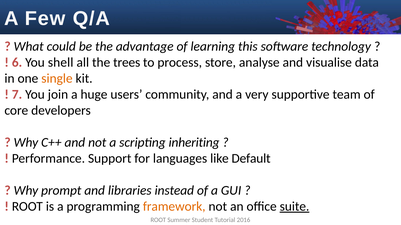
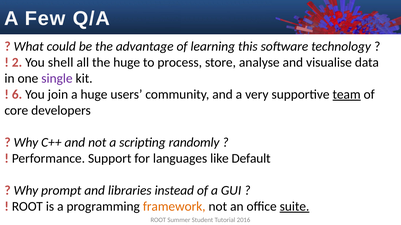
6: 6 -> 2 (17, 63)
the trees: trees -> huge (127, 63)
single colour: orange -> purple (57, 79)
7: 7 -> 6 (17, 95)
team underline: none -> present (347, 95)
inheriting: inheriting -> randomly (194, 143)
